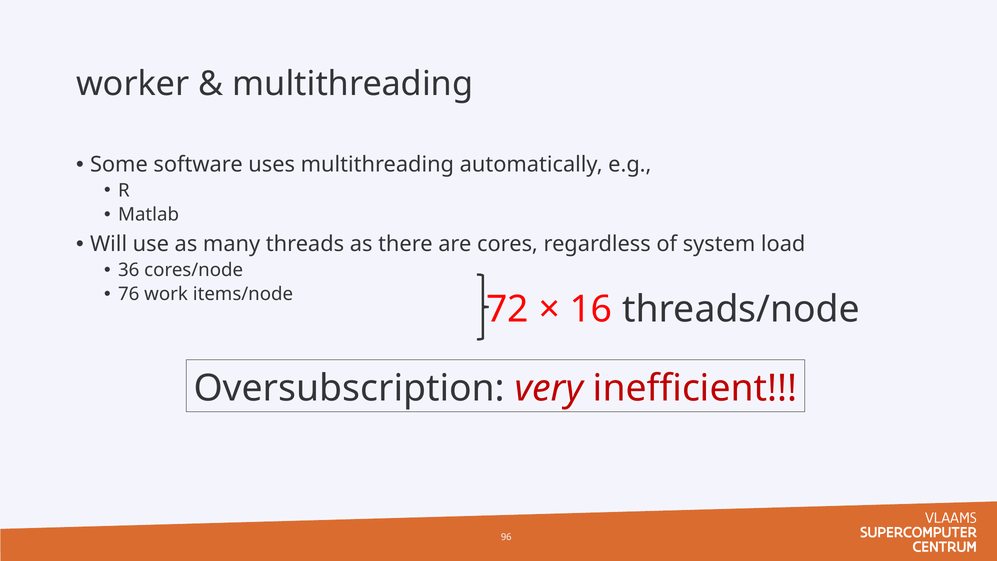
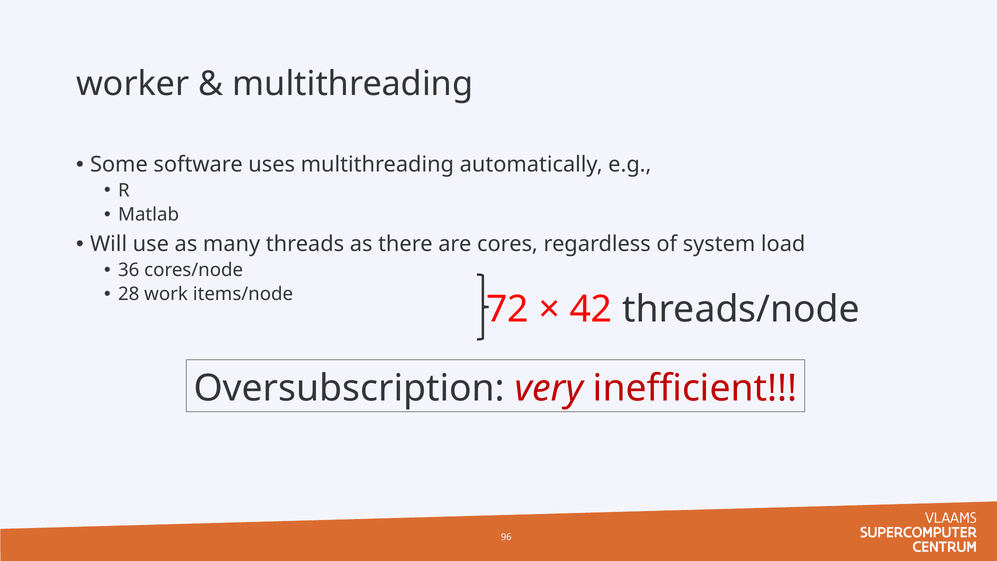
76: 76 -> 28 (129, 294)
16: 16 -> 42 (591, 309)
